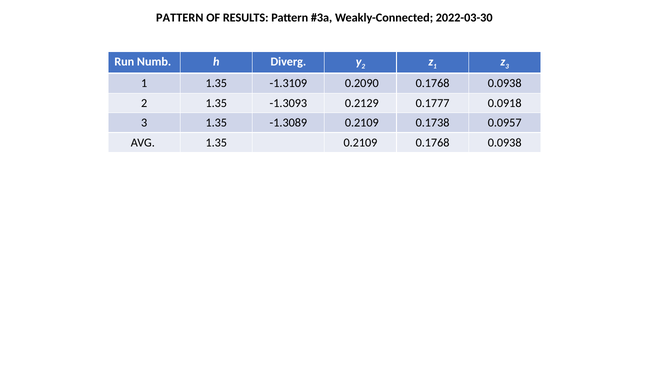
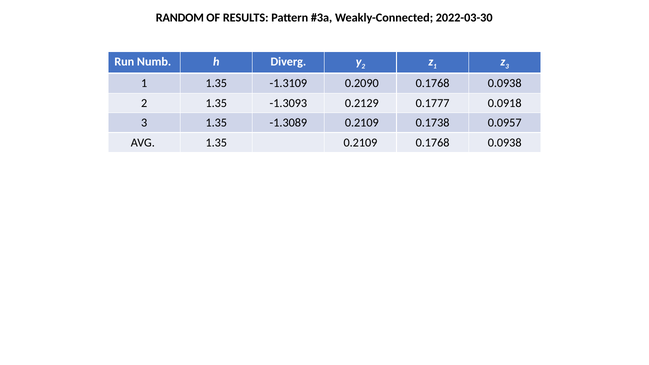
PATTERN: PATTERN -> RANDOM (180, 18)
